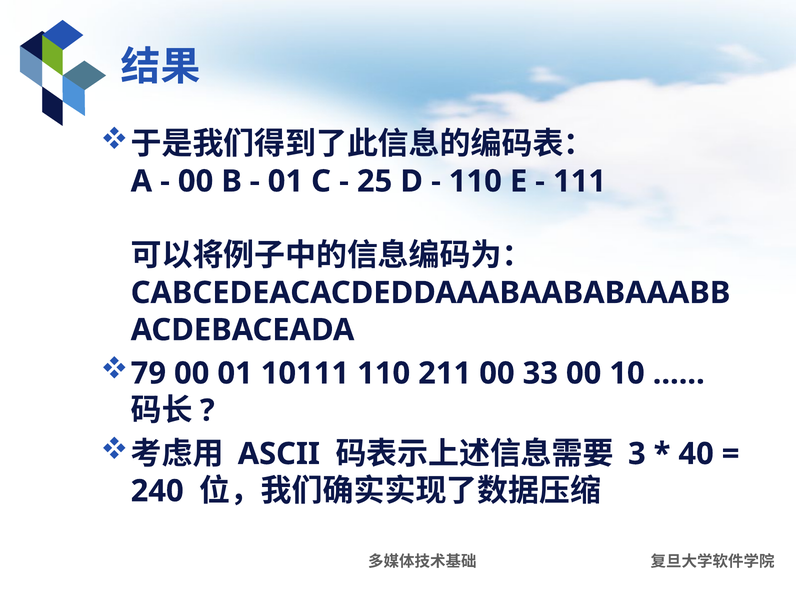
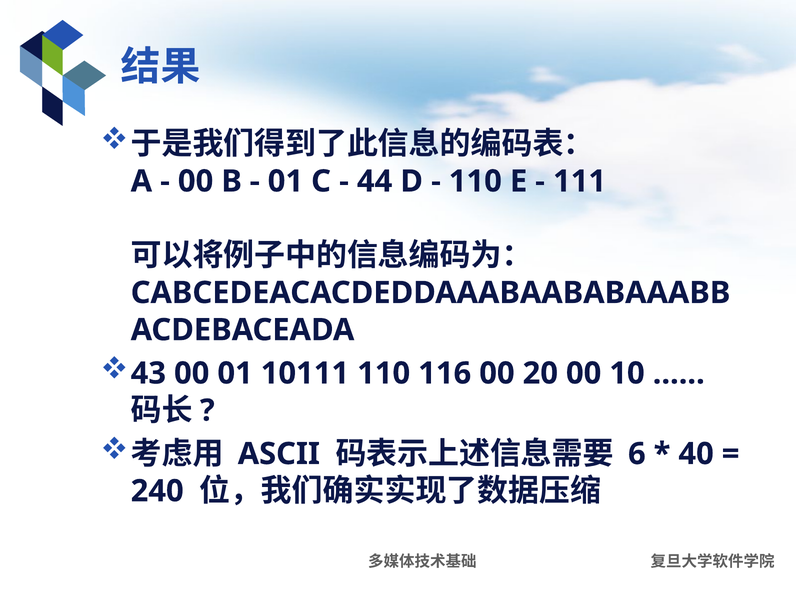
25: 25 -> 44 (375, 181)
79: 79 -> 43 (148, 373)
211: 211 -> 116 (445, 373)
33: 33 -> 20 (540, 373)
3: 3 -> 6 (637, 454)
